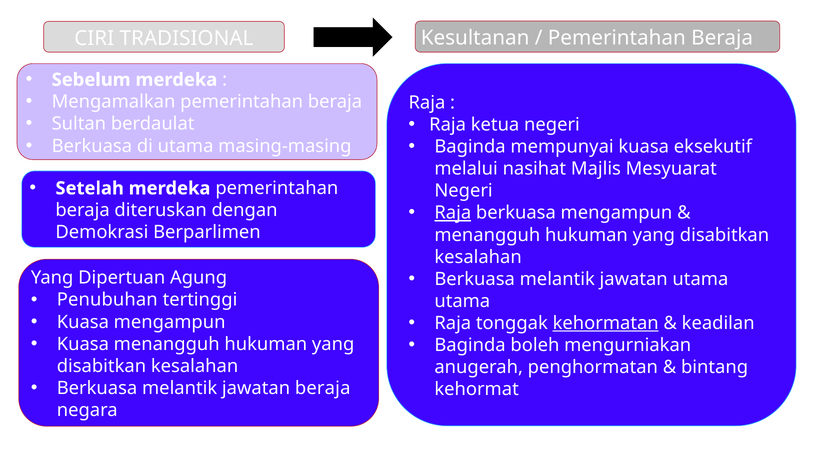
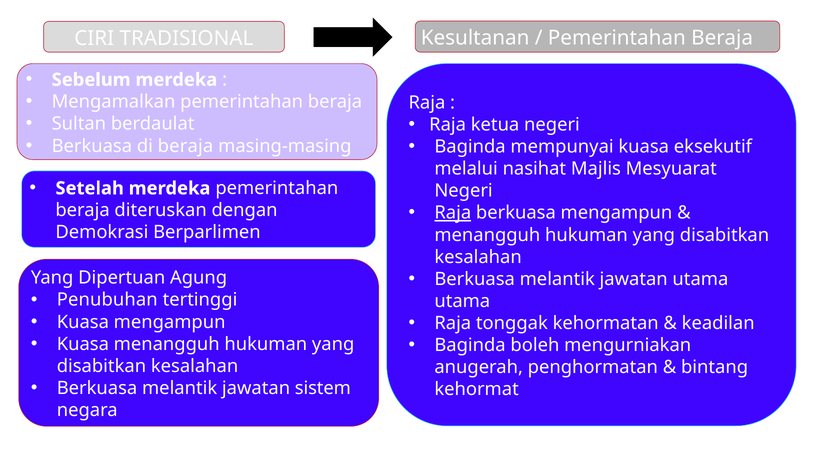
di utama: utama -> beraja (186, 146)
kehormatan underline: present -> none (606, 323)
jawatan beraja: beraja -> sistem (323, 388)
